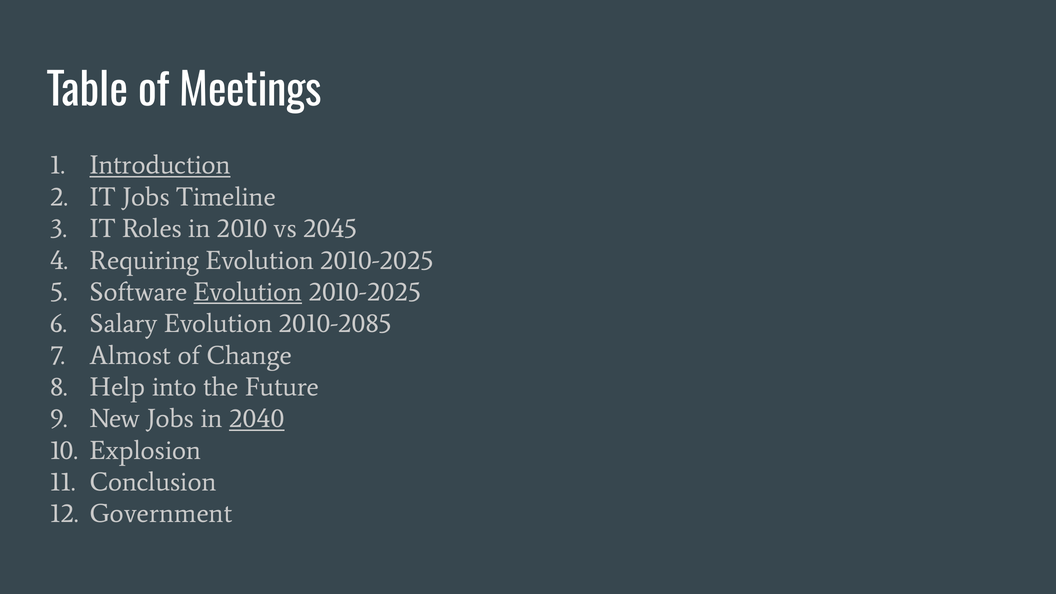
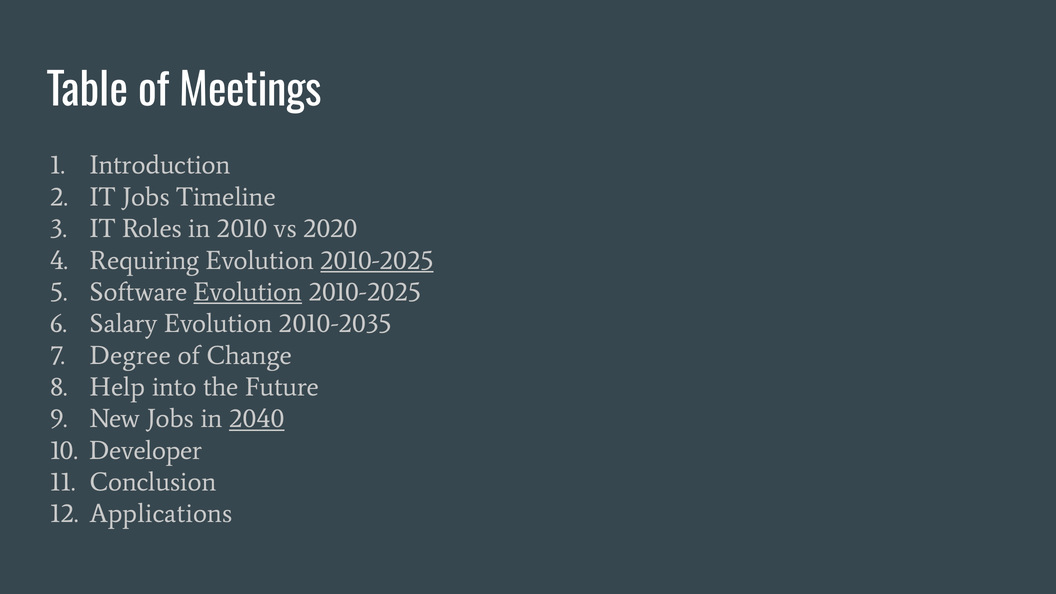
Introduction underline: present -> none (160, 165)
2045: 2045 -> 2020 (330, 229)
2010-2025 underline: none -> present (377, 260)
2010-2085: 2010-2085 -> 2010-2035 (335, 324)
Almost: Almost -> Degree (130, 355)
Explosion: Explosion -> Developer (146, 450)
Government: Government -> Applications (161, 514)
